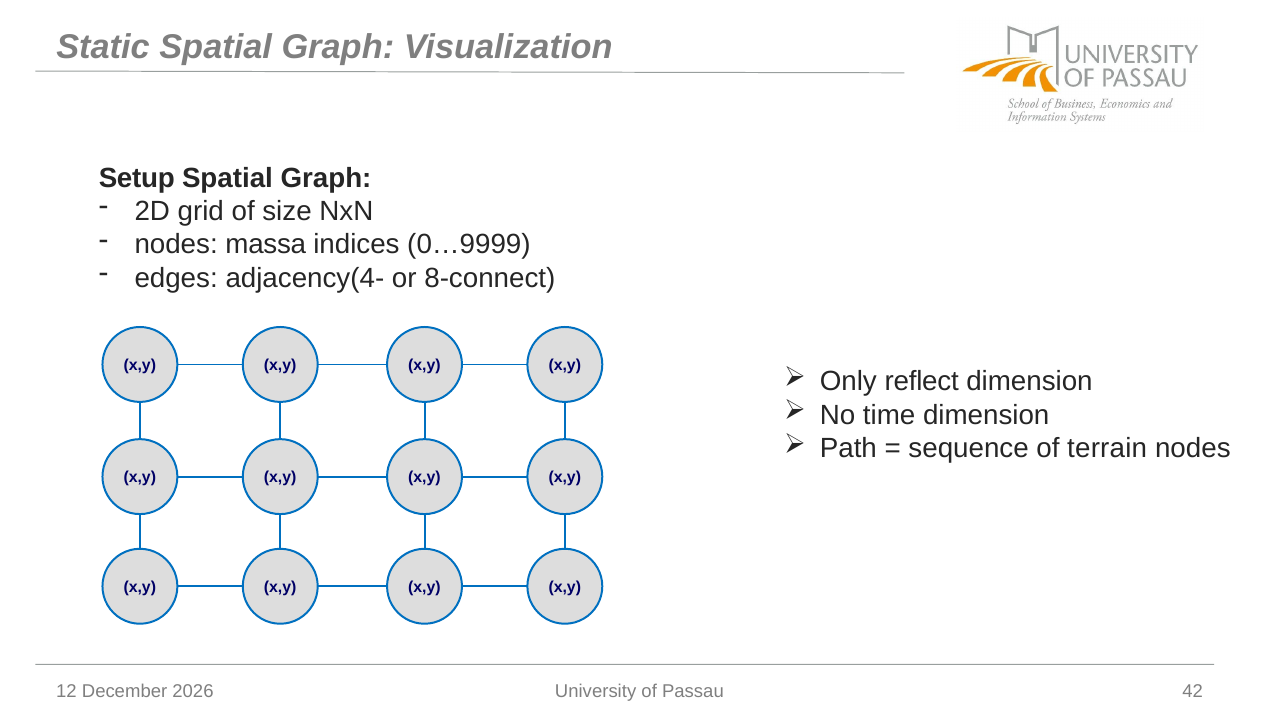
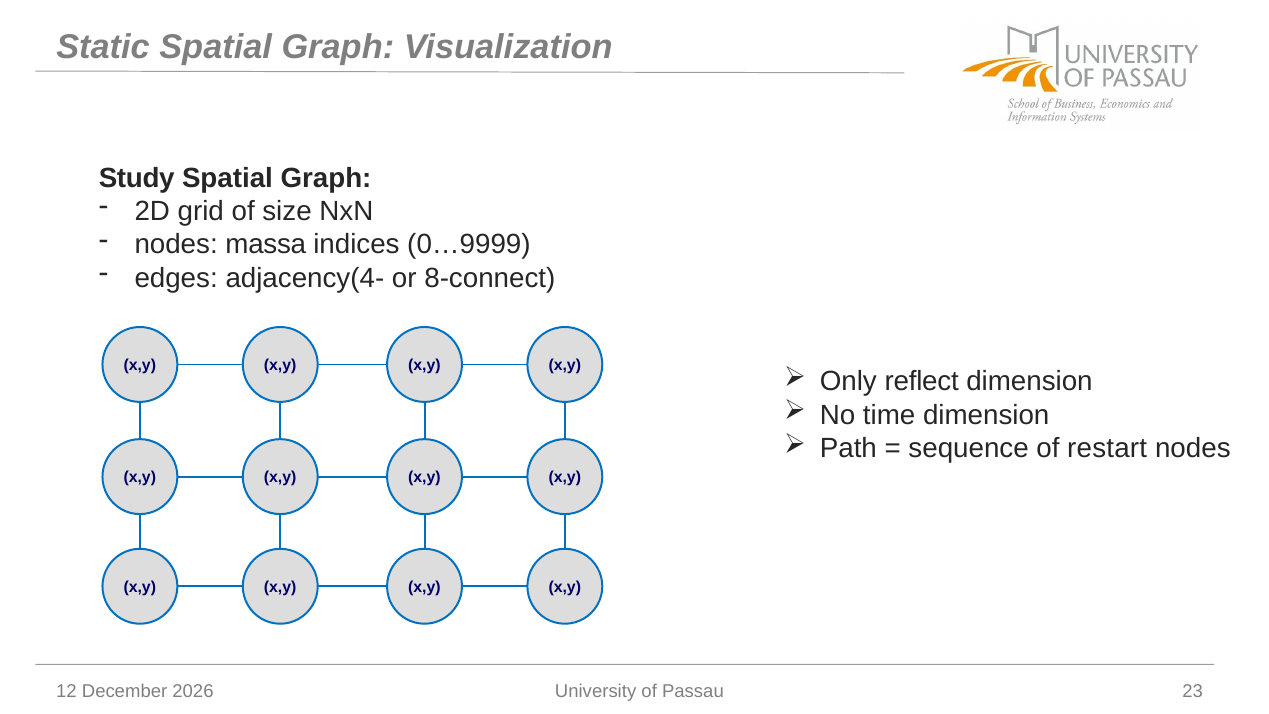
Setup: Setup -> Study (137, 178)
terrain: terrain -> restart (1107, 448)
42: 42 -> 23 (1193, 691)
